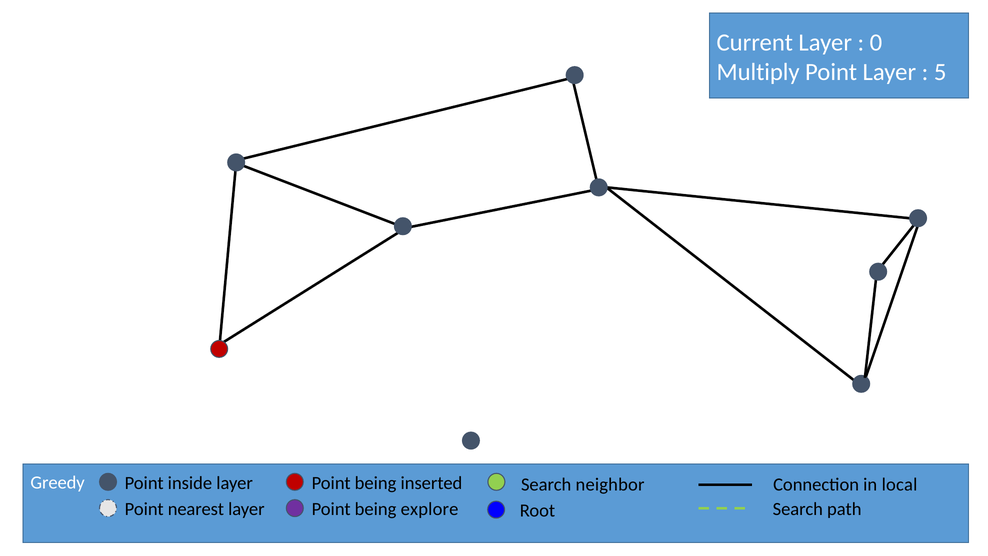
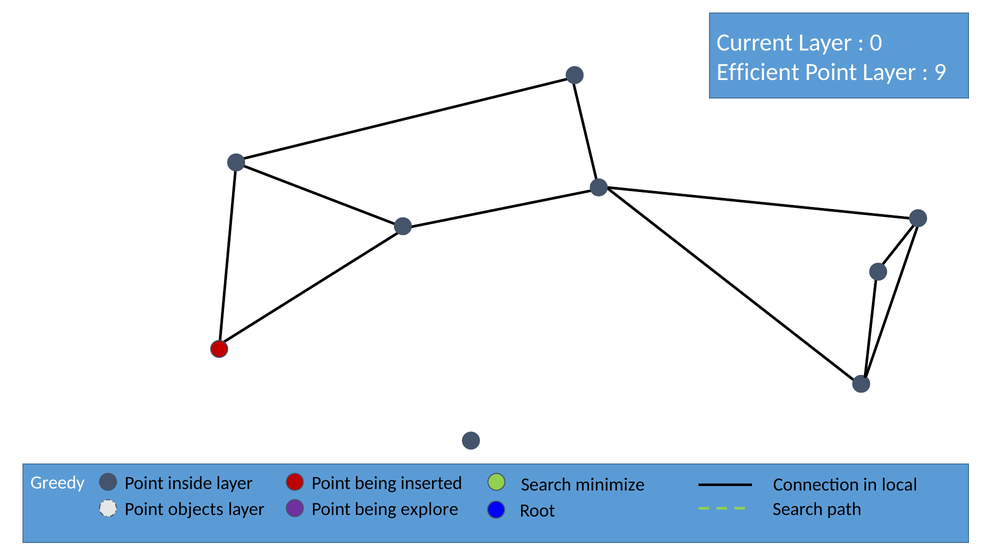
Multiply: Multiply -> Efficient (758, 72)
5: 5 -> 9 (940, 72)
neighbor: neighbor -> minimize (610, 485)
nearest: nearest -> objects (196, 509)
